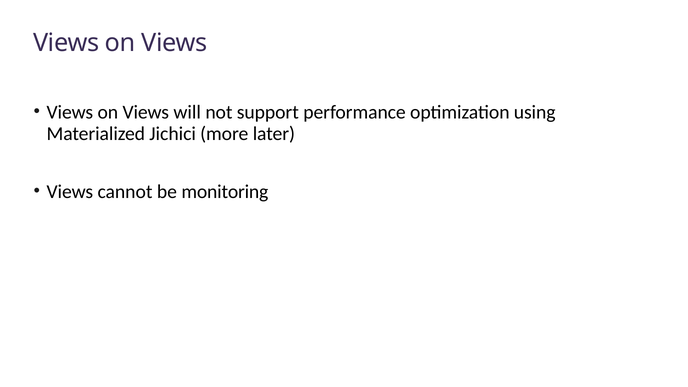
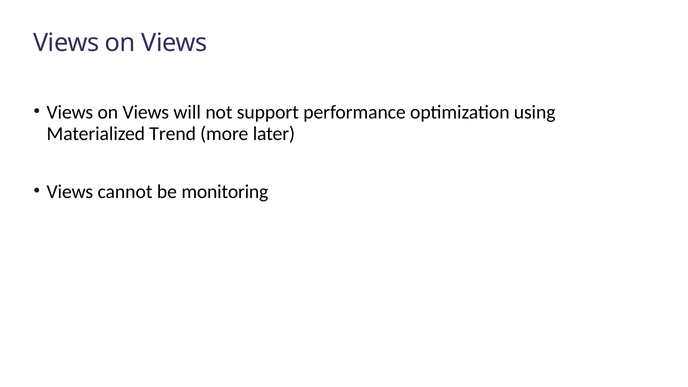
Jichici: Jichici -> Trend (173, 134)
